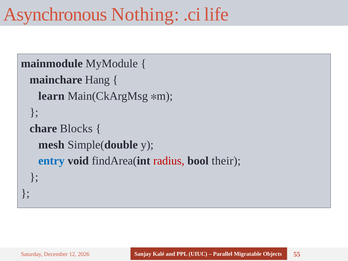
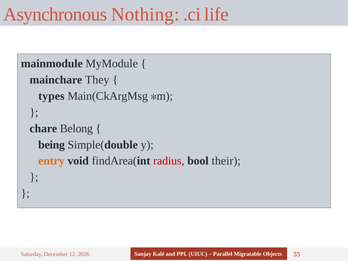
Hang: Hang -> They (97, 80)
learn: learn -> types (51, 96)
Blocks: Blocks -> Belong (76, 128)
mesh: mesh -> being (52, 145)
entry colour: blue -> orange (51, 161)
